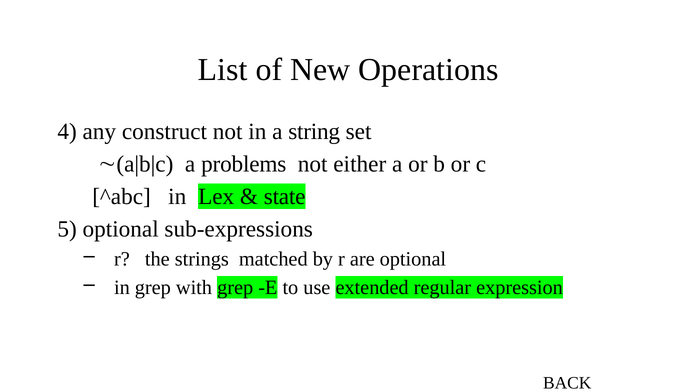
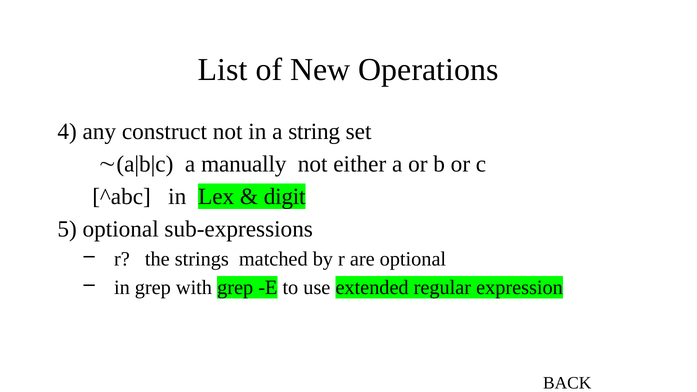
problems: problems -> manually (244, 164)
state: state -> digit (285, 196)
